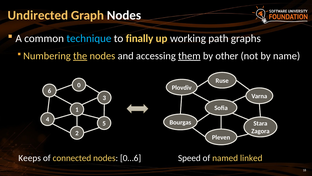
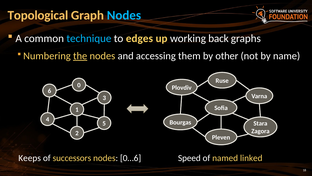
Undirected: Undirected -> Topological (38, 15)
Nodes colour: white -> light blue (124, 15)
finally: finally -> edges (139, 38)
path: path -> back (218, 38)
them underline: present -> none (189, 56)
connected: connected -> successors (72, 158)
